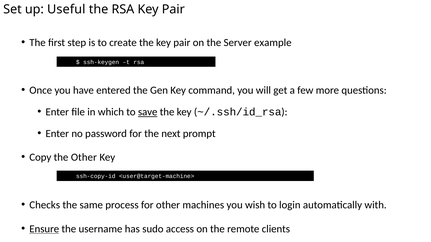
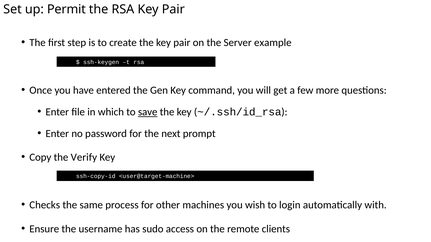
Useful: Useful -> Permit (66, 9)
the Other: Other -> Verify (84, 158)
Ensure underline: present -> none (44, 229)
